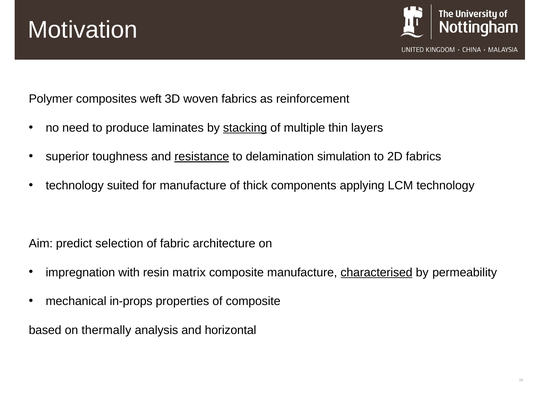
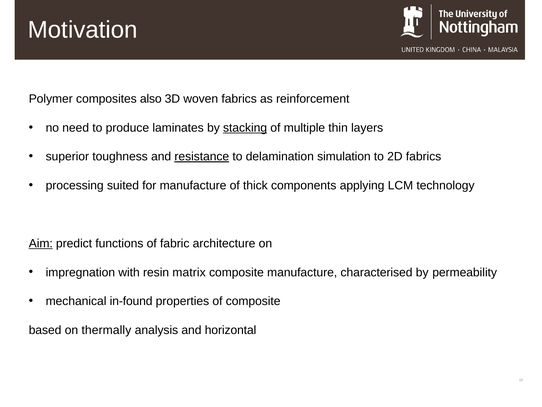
weft: weft -> also (151, 99)
technology: technology -> processing (75, 185)
Aim underline: none -> present (41, 243)
selection: selection -> functions (119, 243)
characterised underline: present -> none (377, 272)
in-props: in-props -> in-found (131, 301)
